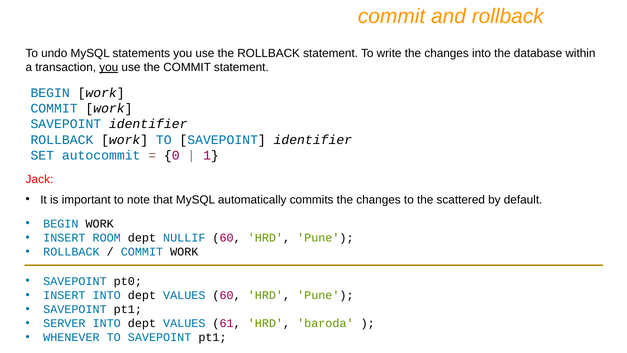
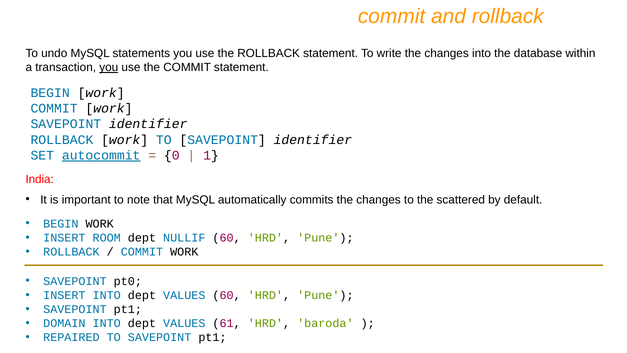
autocommit underline: none -> present (101, 155)
Jack: Jack -> India (40, 179)
SERVER: SERVER -> DOMAIN (64, 323)
WHENEVER: WHENEVER -> REPAIRED (71, 337)
